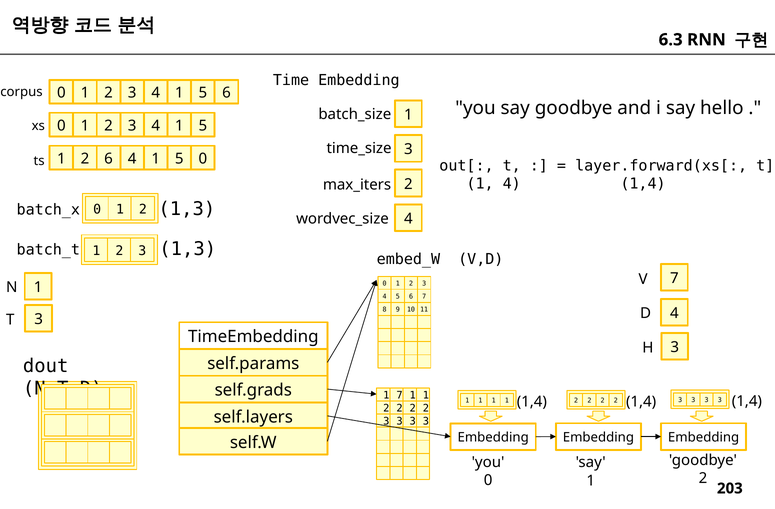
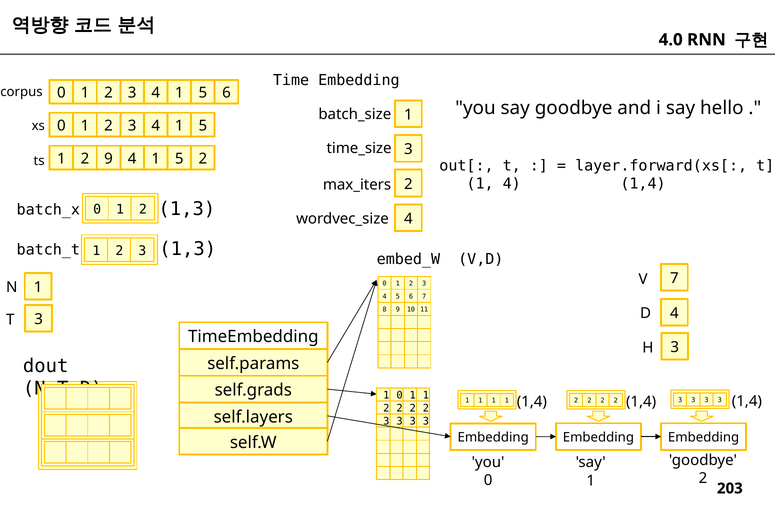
6.3: 6.3 -> 4.0 (671, 40)
2 6: 6 -> 9 (109, 159)
5 0: 0 -> 2 (203, 159)
1 7: 7 -> 0 (400, 396)
